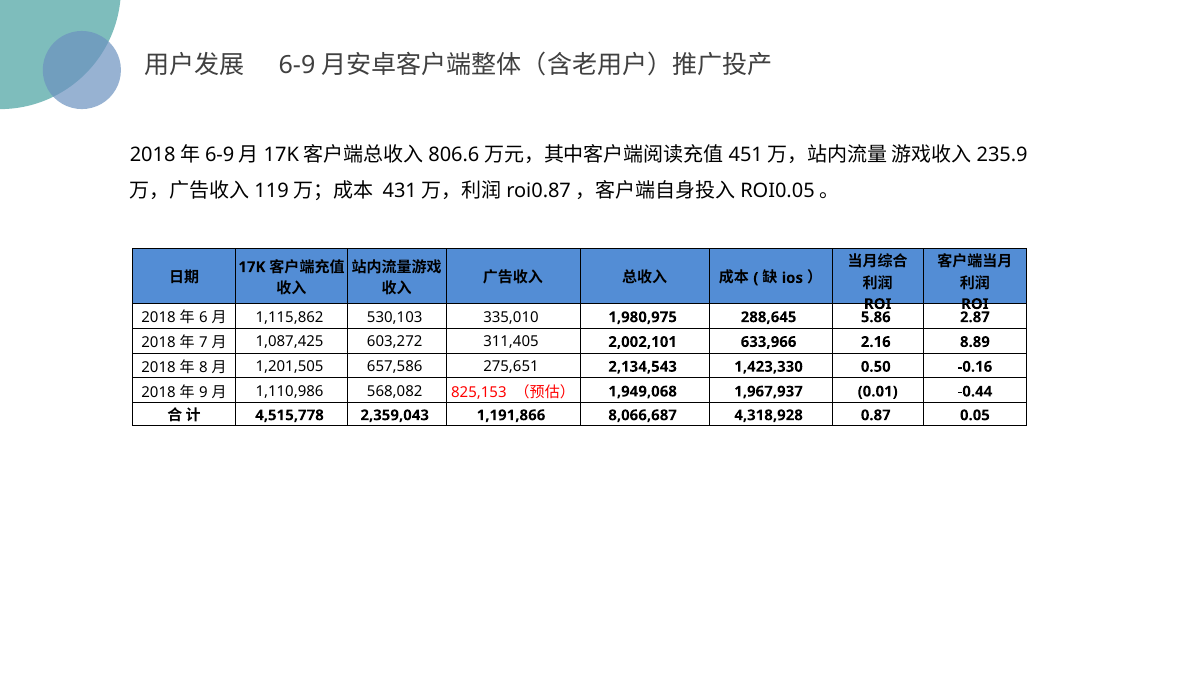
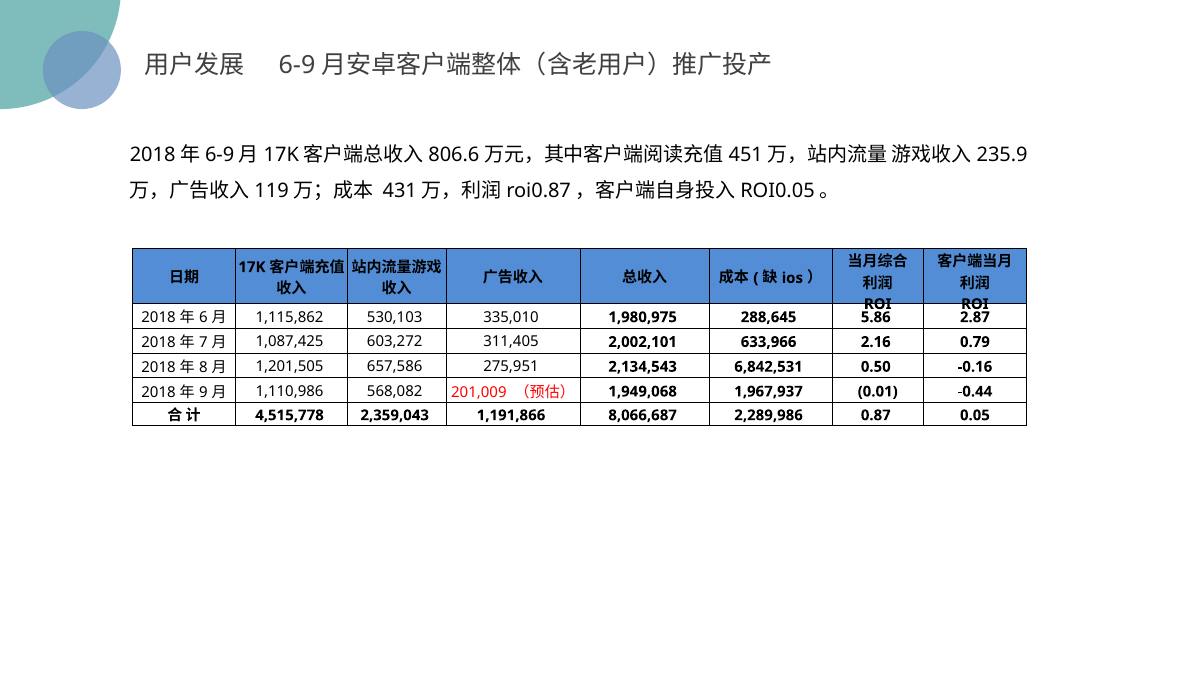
8.89: 8.89 -> 0.79 (975, 342)
275,651: 275,651 -> 275,951 (511, 367)
1,423,330: 1,423,330 -> 6,842,531 (769, 367)
825,153: 825,153 -> 201,009 (479, 392)
4,318,928: 4,318,928 -> 2,289,986 (769, 415)
